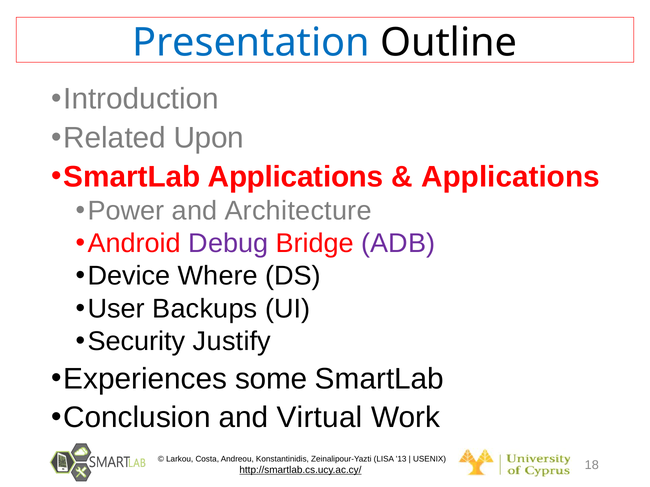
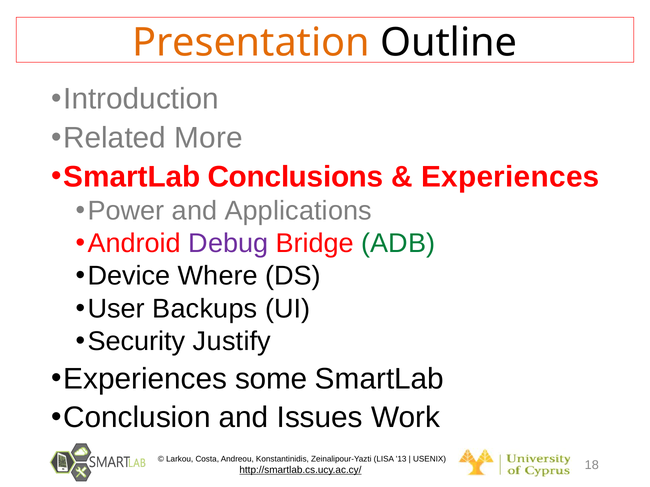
Presentation colour: blue -> orange (251, 43)
Upon: Upon -> More (209, 138)
SmartLab Applications: Applications -> Conclusions (296, 177)
Applications: Applications -> Experiences (510, 177)
Architecture: Architecture -> Applications (298, 211)
ADB colour: purple -> green (398, 244)
Virtual: Virtual -> Issues (320, 418)
